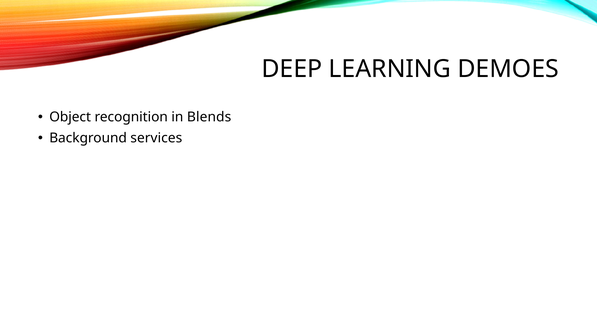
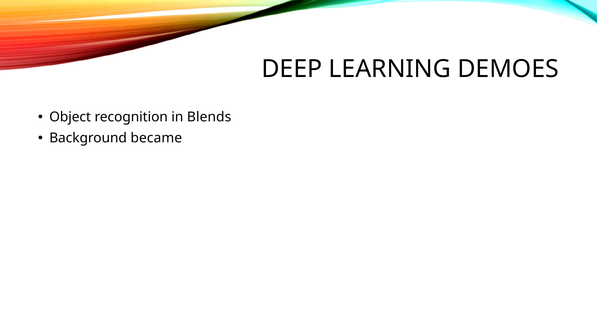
services: services -> became (156, 138)
